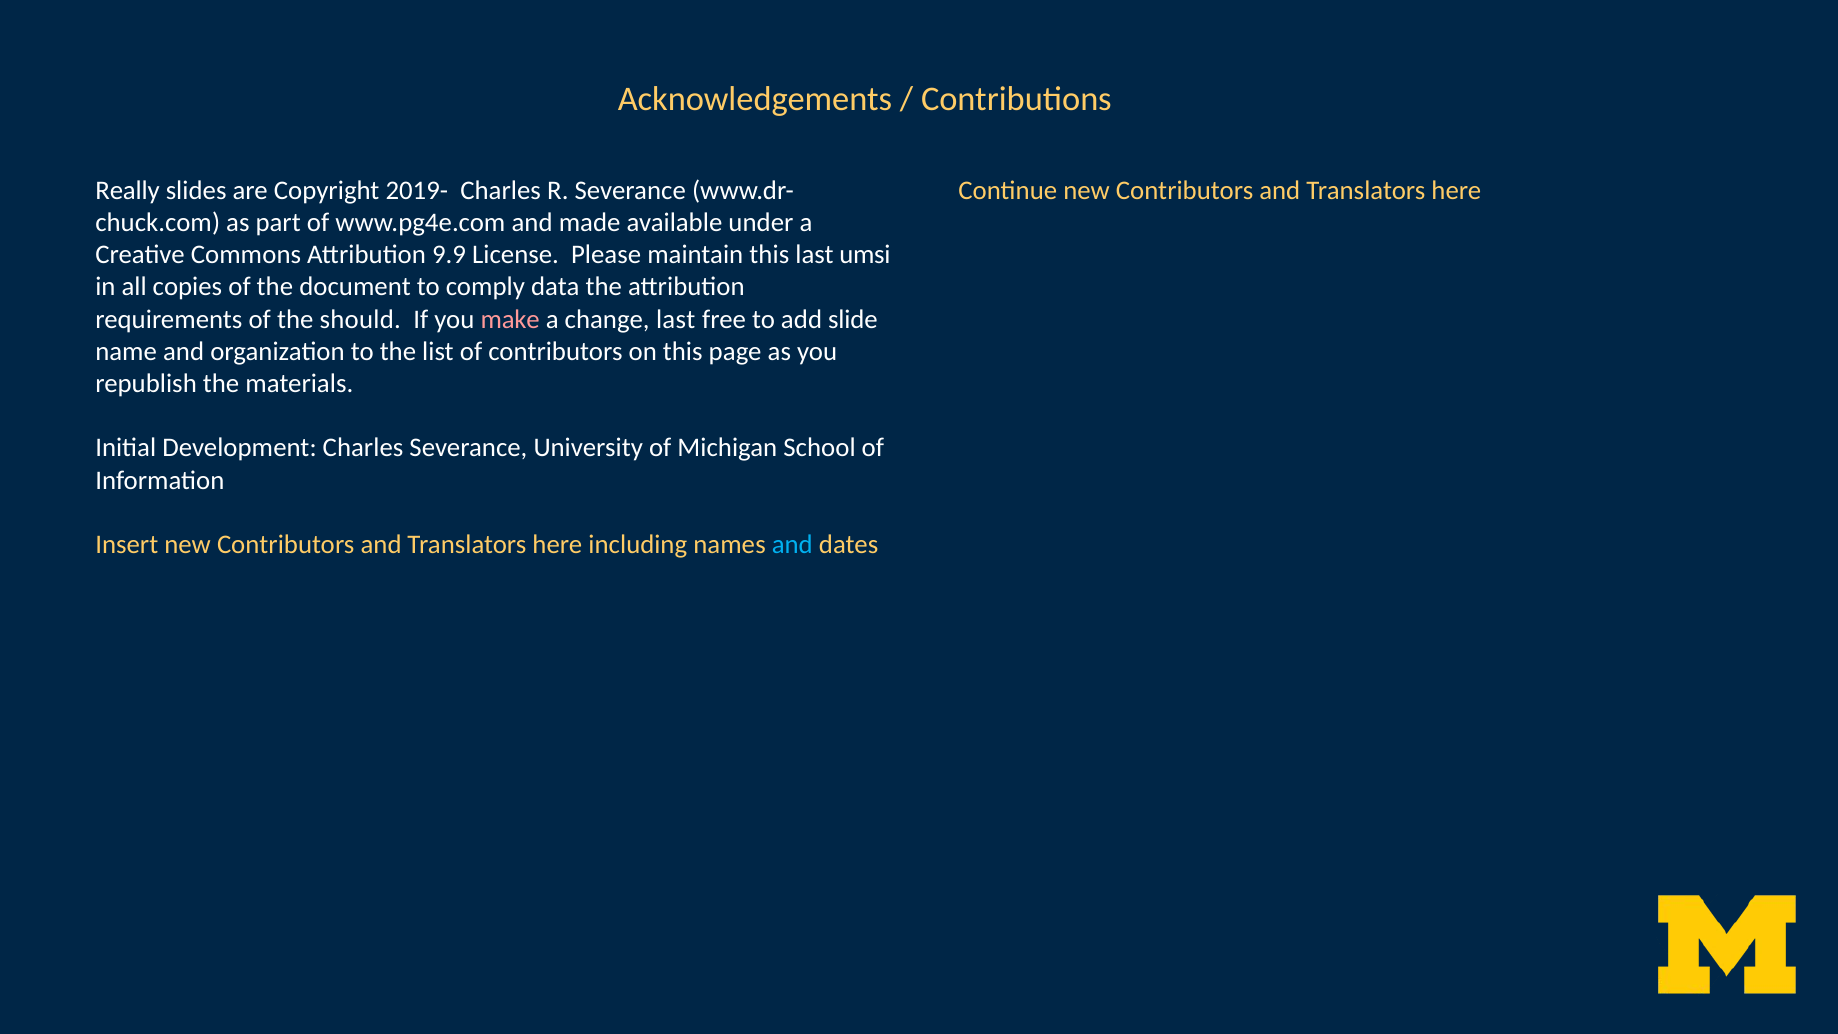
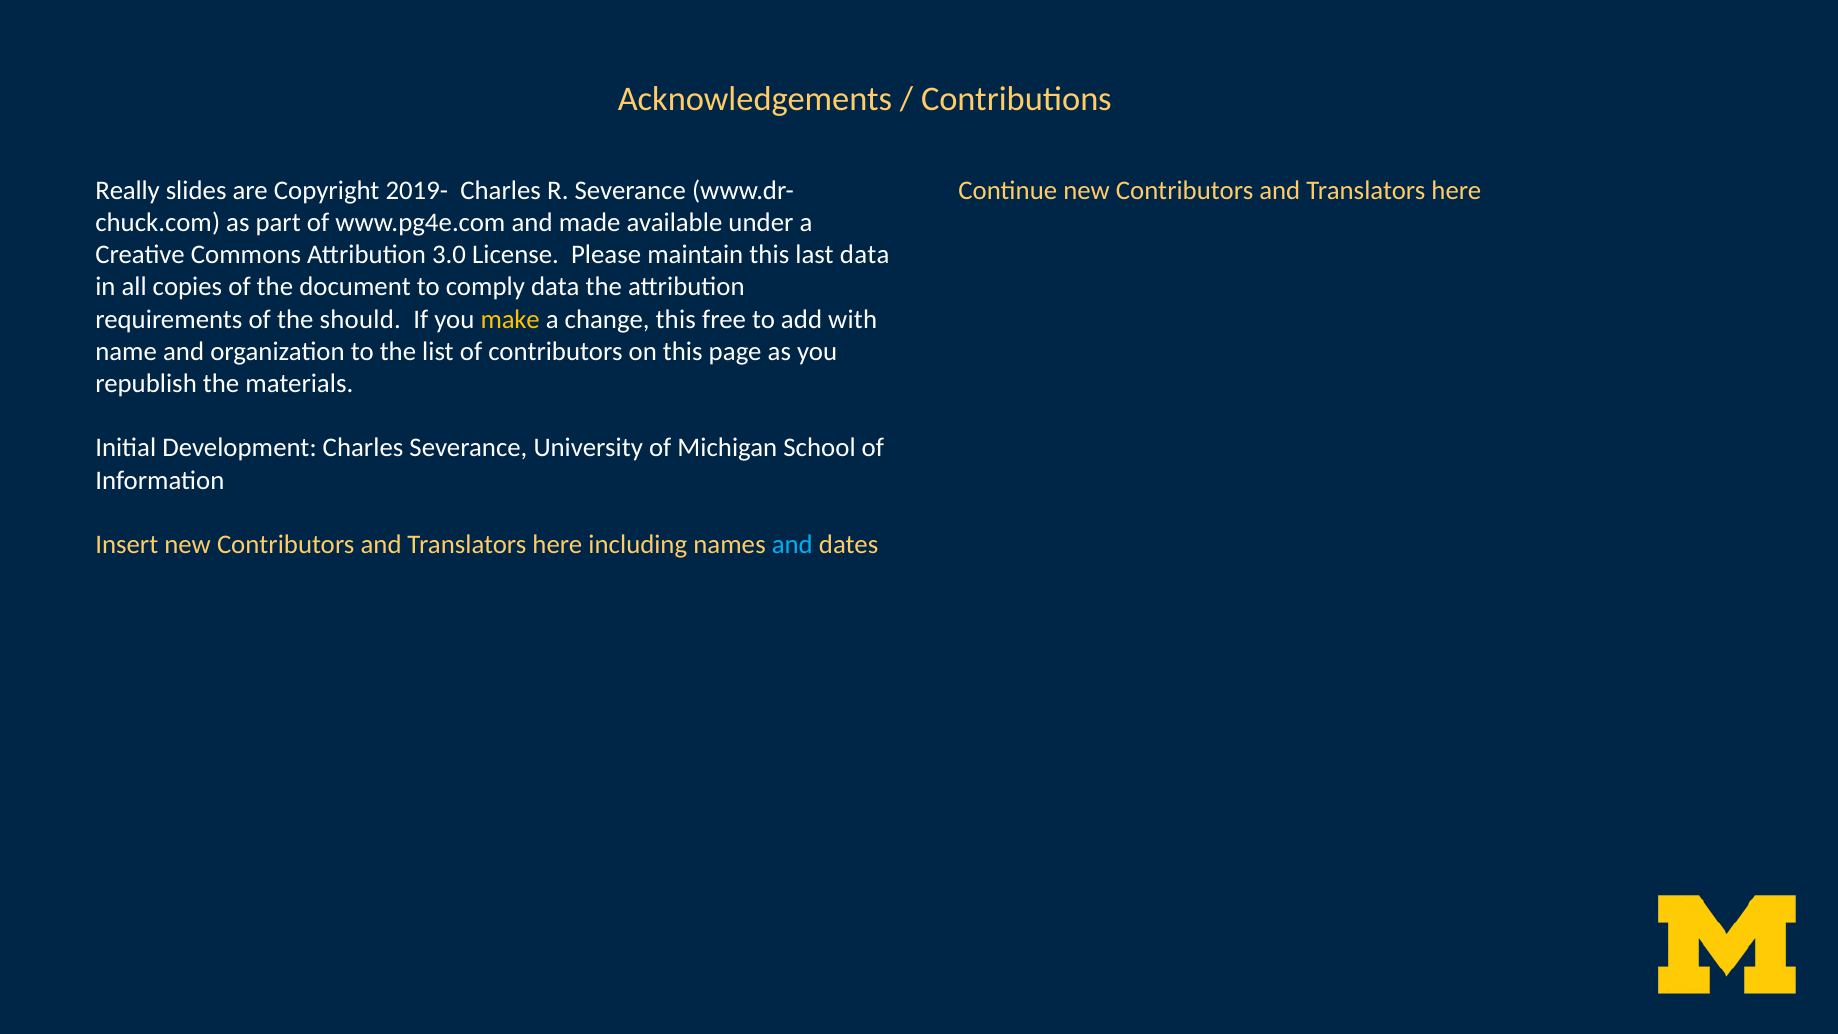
9.9: 9.9 -> 3.0 (449, 255)
last umsi: umsi -> data (865, 255)
make colour: pink -> yellow (510, 319)
change last: last -> this (676, 319)
slide: slide -> with (853, 319)
